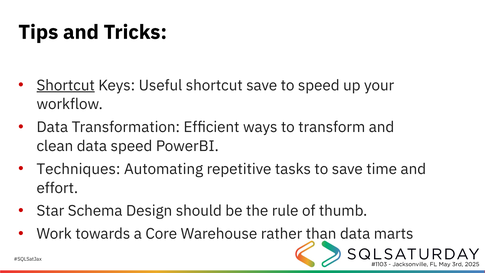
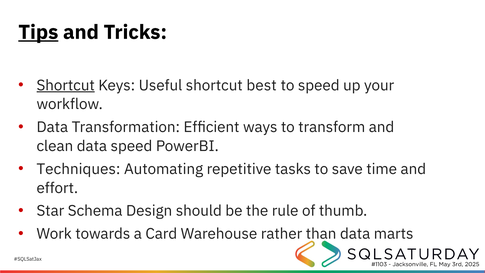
Tips underline: none -> present (38, 32)
shortcut save: save -> best (262, 85)
Core: Core -> Card (161, 234)
